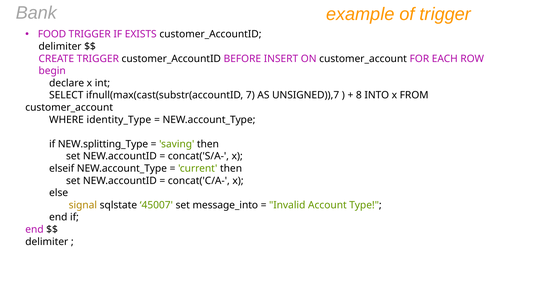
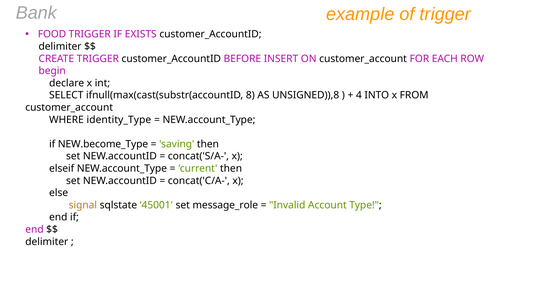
7: 7 -> 8 (250, 95)
UNSIGNED)),7: UNSIGNED)),7 -> UNSIGNED)),8 (306, 95)
8: 8 -> 4 (359, 95)
NEW.splitting_Type: NEW.splitting_Type -> NEW.become_Type (103, 144)
45007: 45007 -> 45001 (156, 205)
message_into: message_into -> message_role (225, 205)
